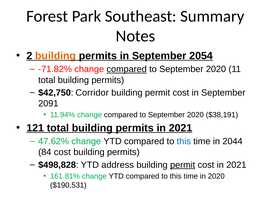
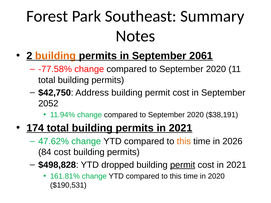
2054: 2054 -> 2061 (201, 56)
-71.82%: -71.82% -> -77.58% (55, 69)
compared underline: present -> none (127, 69)
Corridor: Corridor -> Address (92, 93)
2091: 2091 -> 2052 (48, 104)
121: 121 -> 174 (35, 128)
this colour: blue -> orange (184, 142)
2044: 2044 -> 2026 (232, 142)
address: address -> dropped (118, 165)
